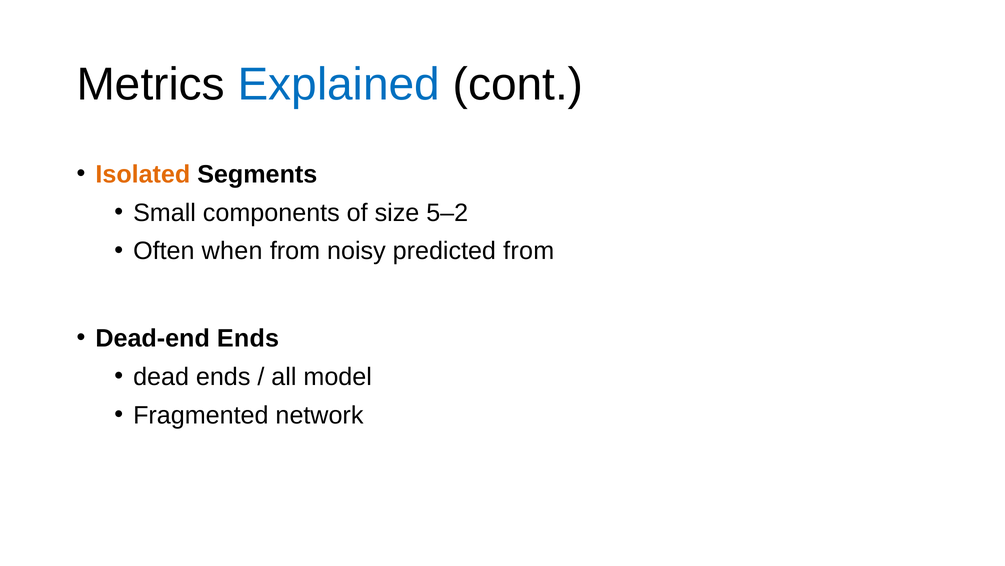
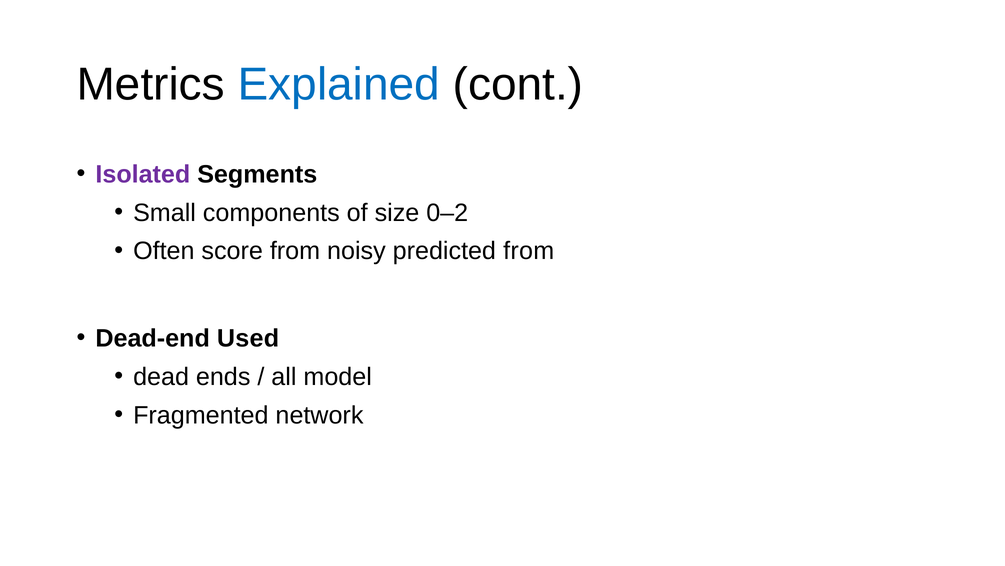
Isolated colour: orange -> purple (143, 174)
5–2: 5–2 -> 0–2 (447, 212)
when: when -> score (232, 251)
Dead-end Ends: Ends -> Used (248, 338)
